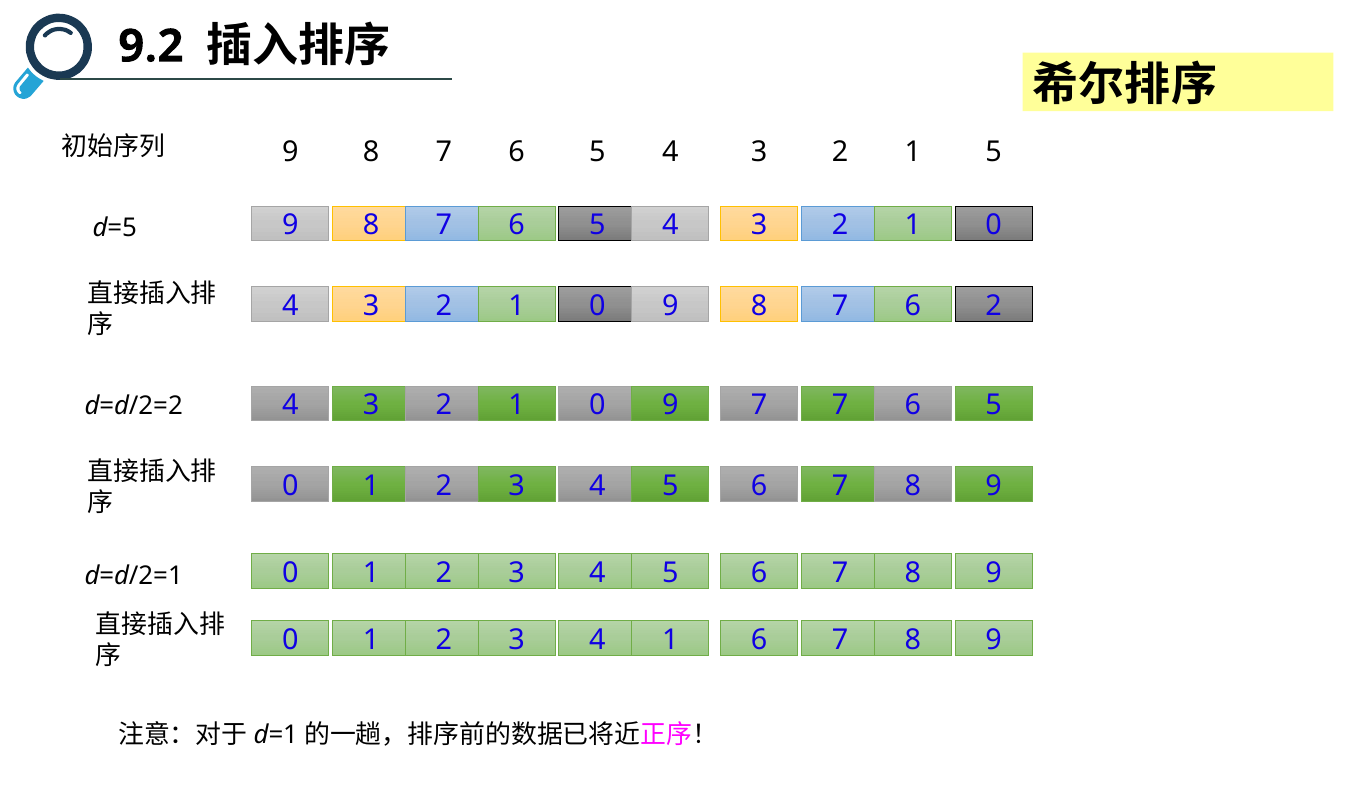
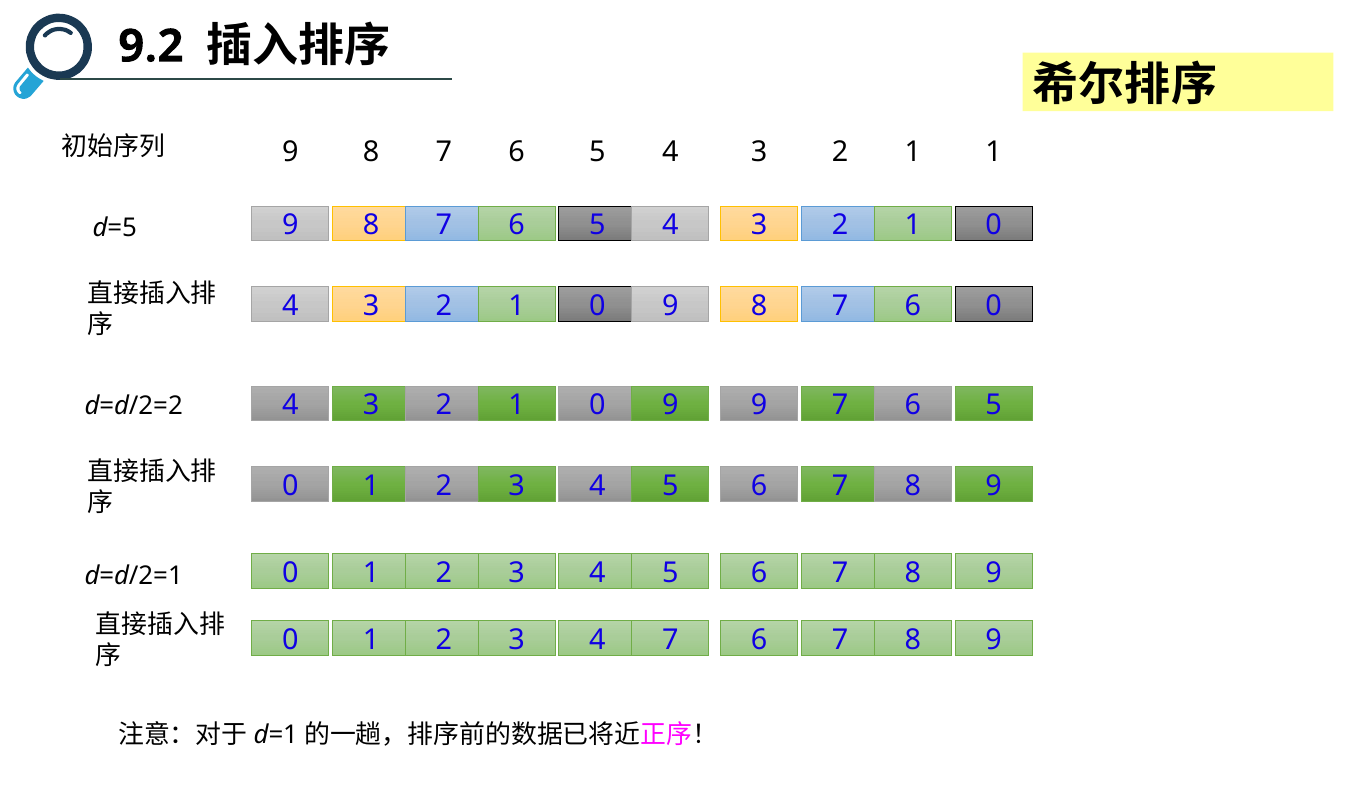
1 5: 5 -> 1 (994, 153)
6 2: 2 -> 0 (994, 306)
9 7: 7 -> 9 (759, 405)
4 1: 1 -> 7 (670, 640)
